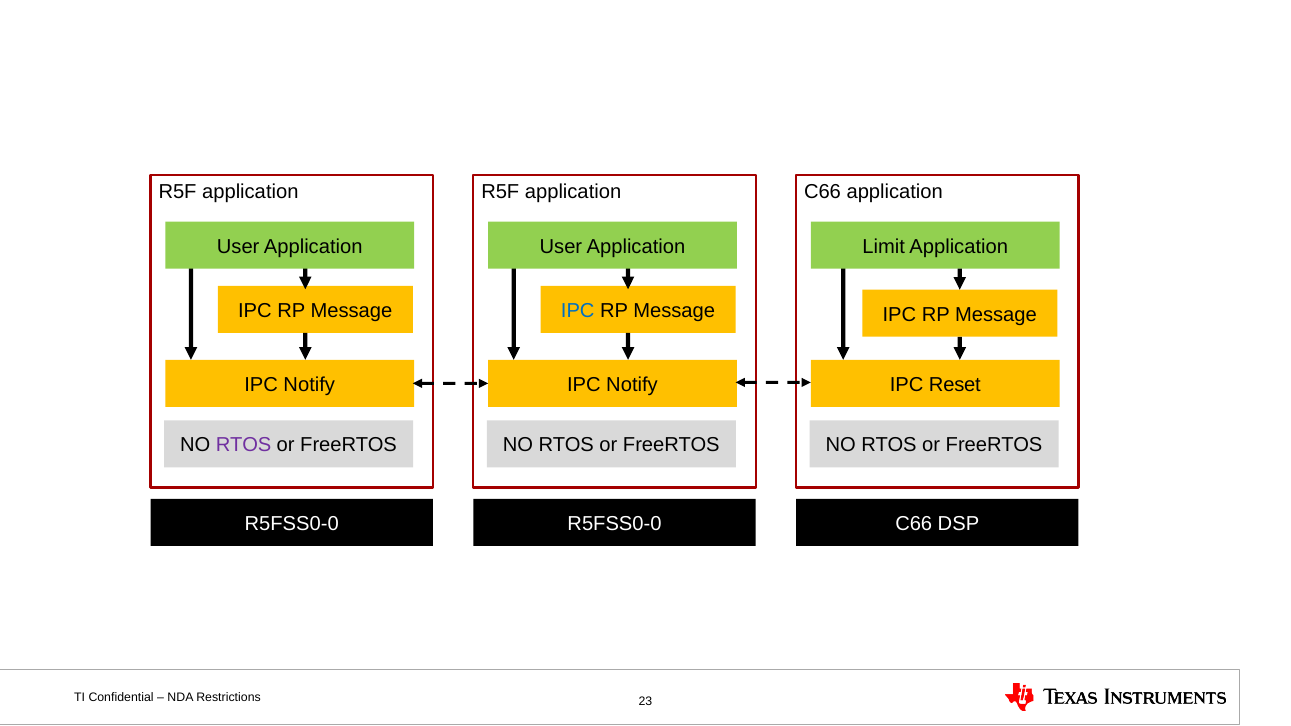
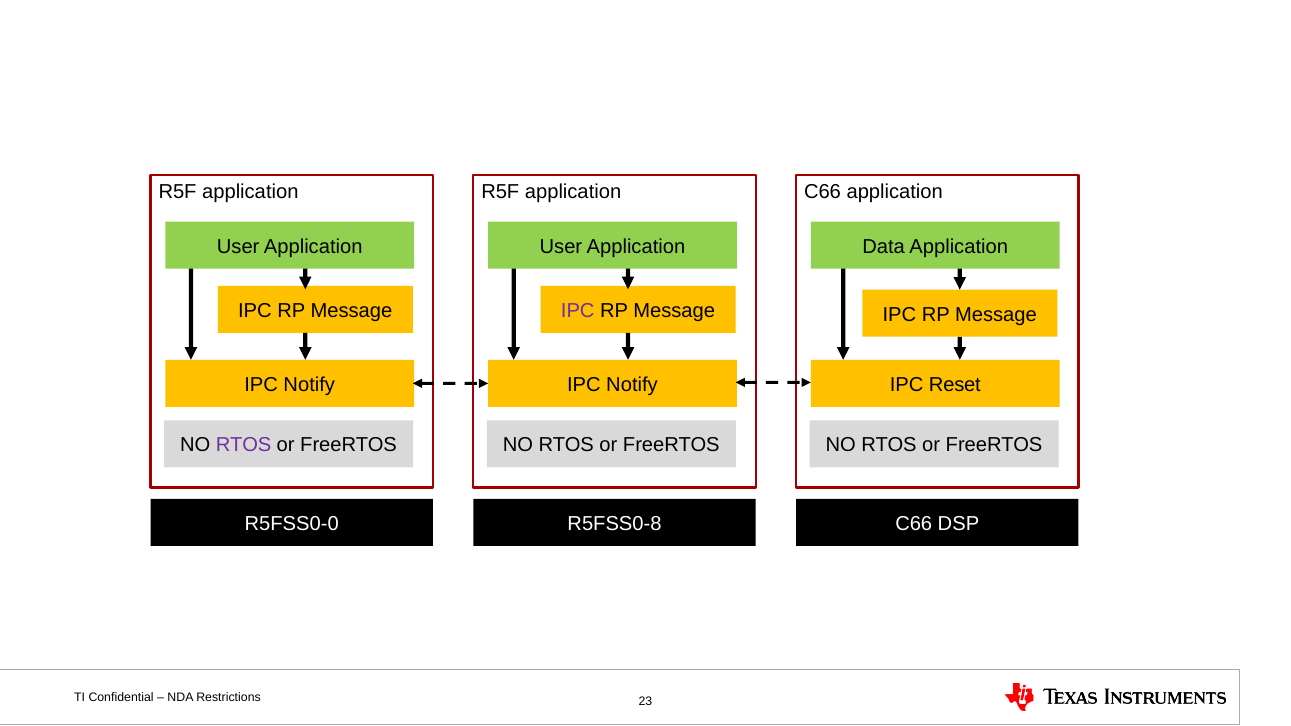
Limit: Limit -> Data (884, 247)
IPC colour: blue -> purple (578, 311)
R5FSS0-0: R5FSS0-0 -> R5FSS0-8 (614, 524)
